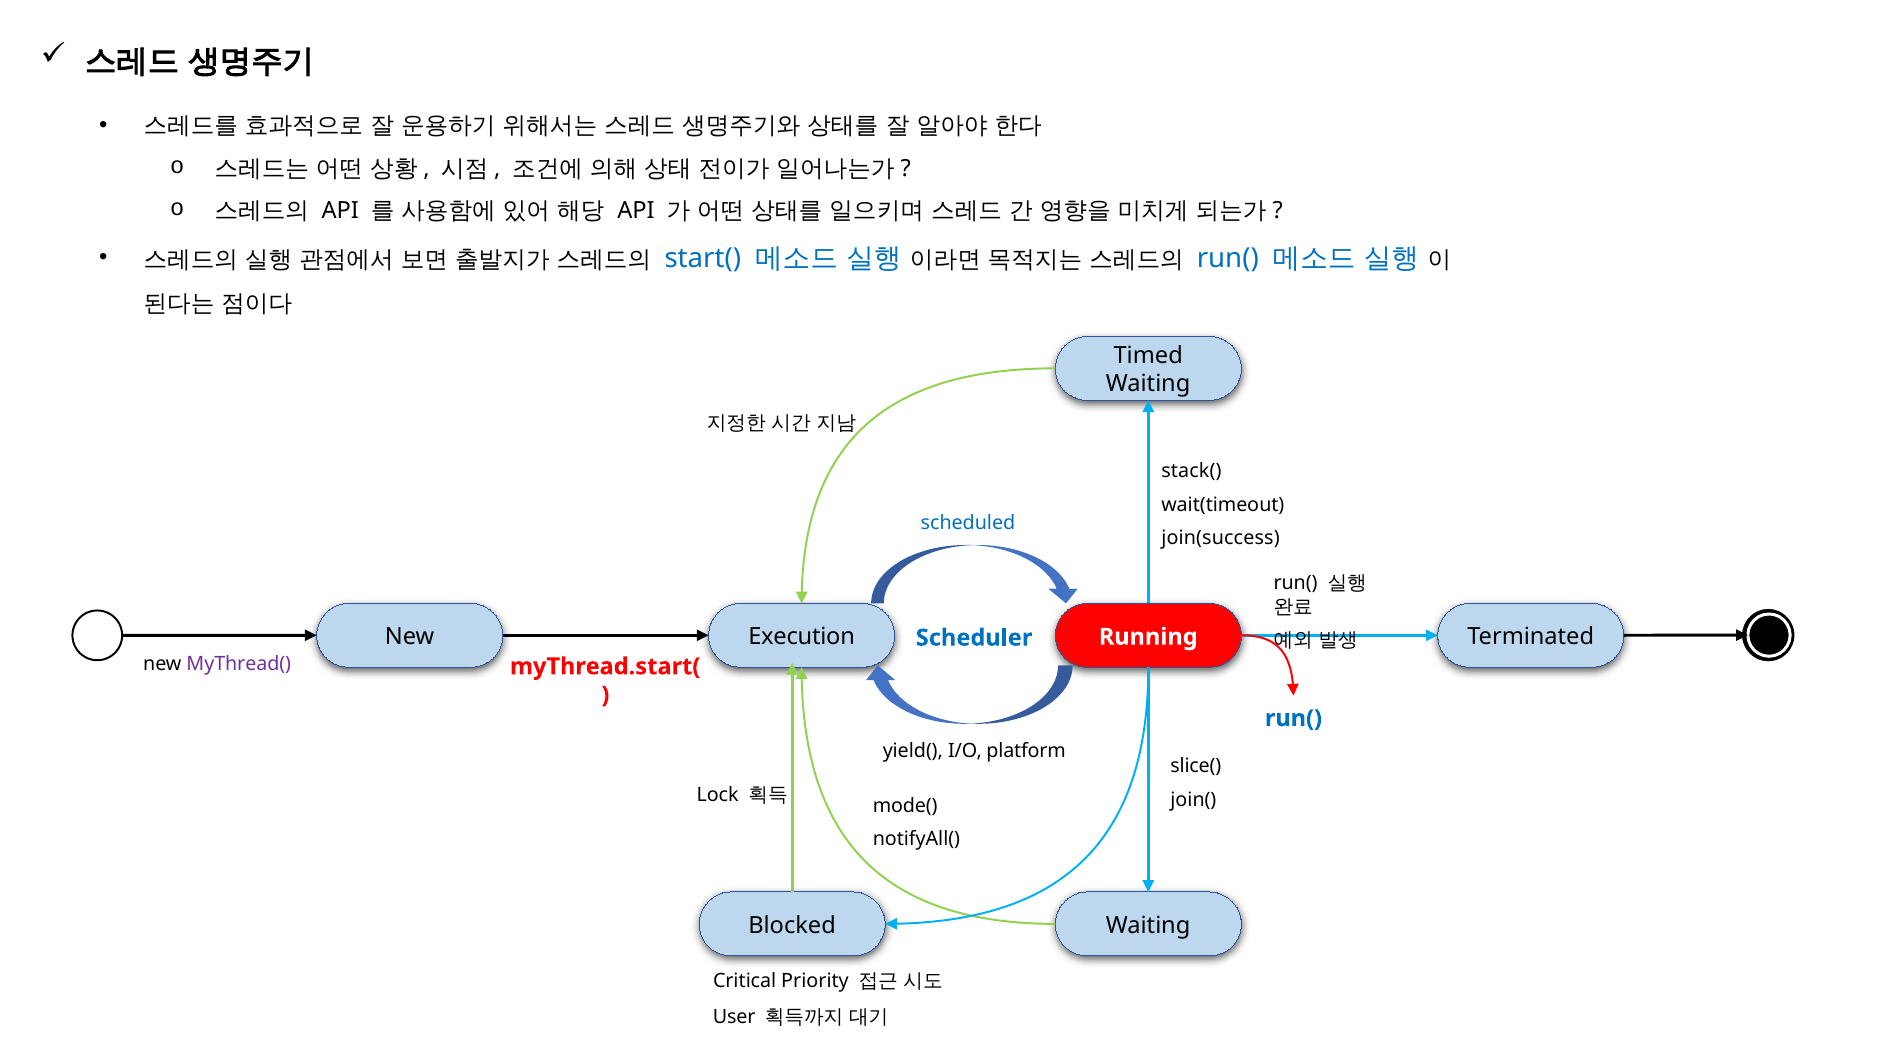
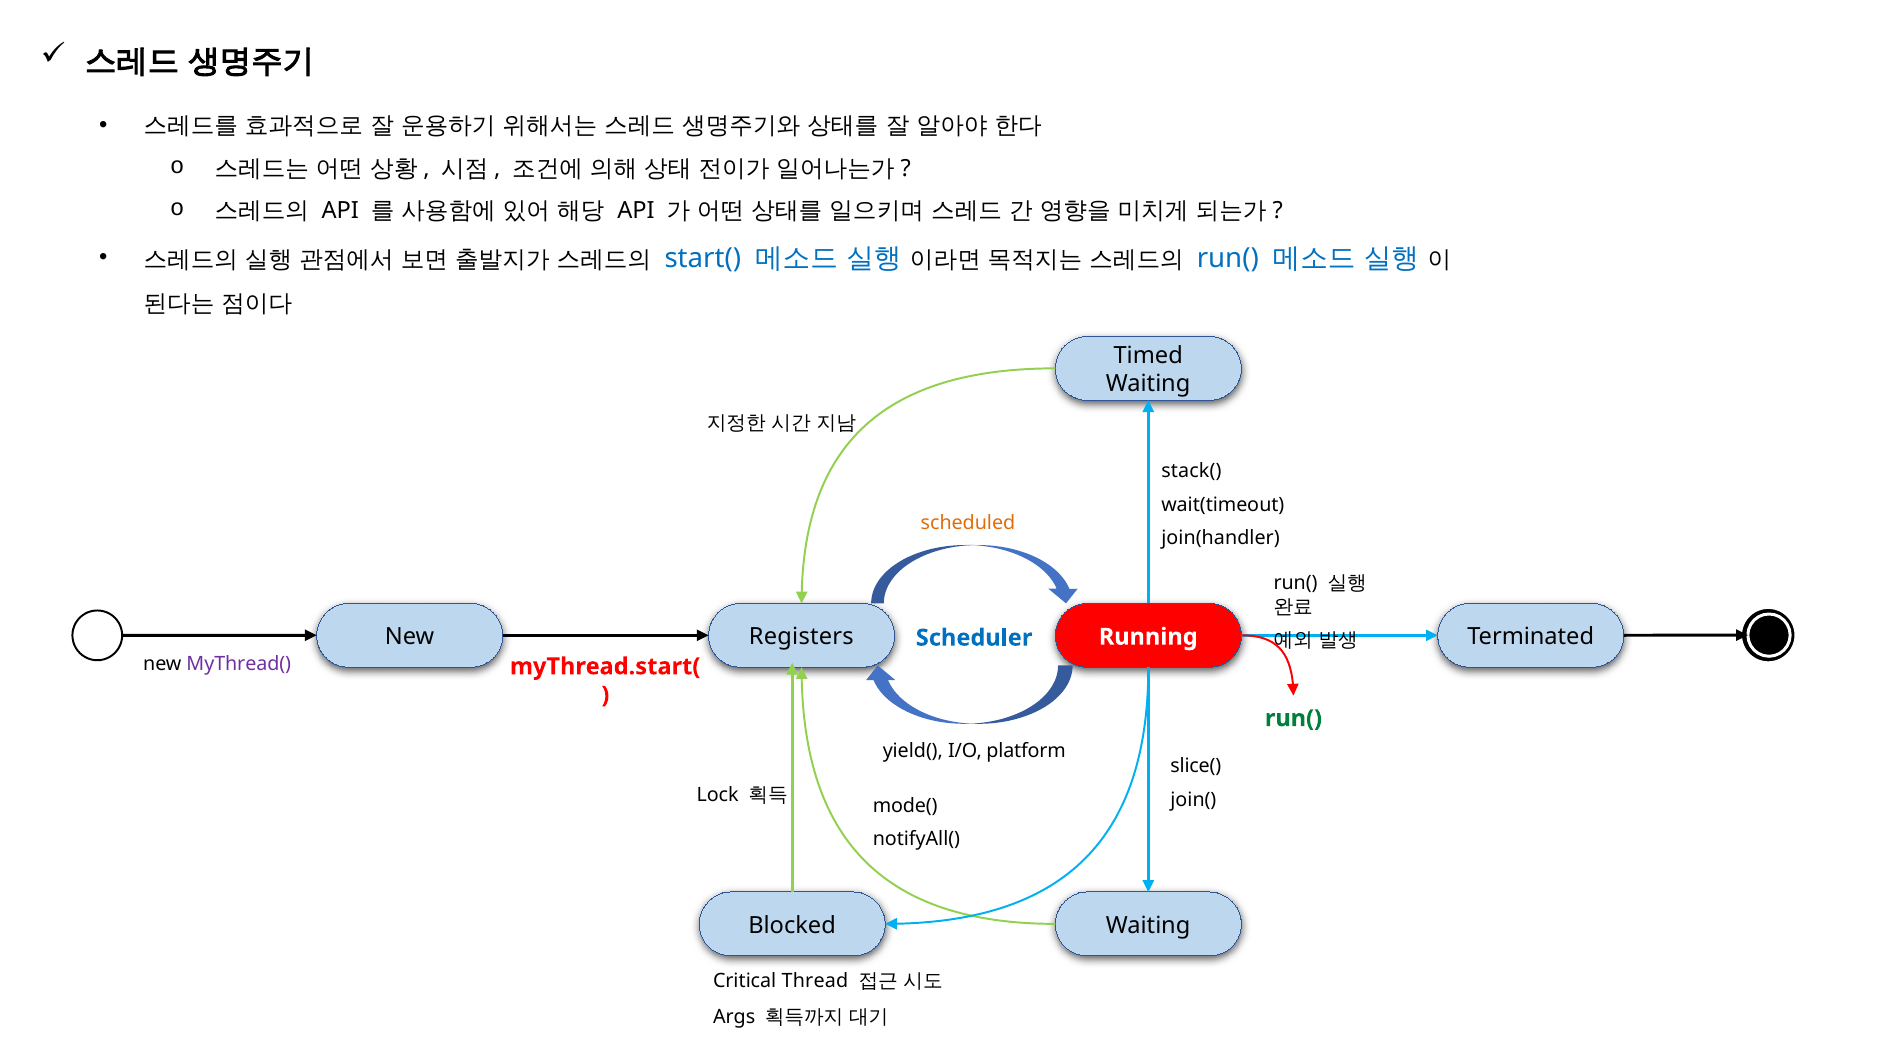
scheduled colour: blue -> orange (968, 523)
join(success: join(success -> join(handler (1221, 538)
Execution: Execution -> Registers (801, 637)
run( colour: blue -> green (1293, 719)
Priority: Priority -> Thread (815, 982)
User: User -> Args (734, 1017)
